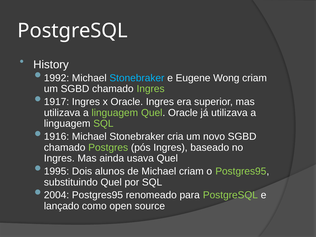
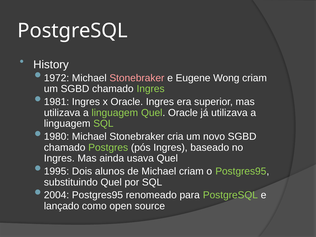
1992: 1992 -> 1972 (56, 78)
Stonebraker colour: light blue -> pink (137, 78)
1917: 1917 -> 1981 (56, 102)
1916: 1916 -> 1980 (56, 137)
